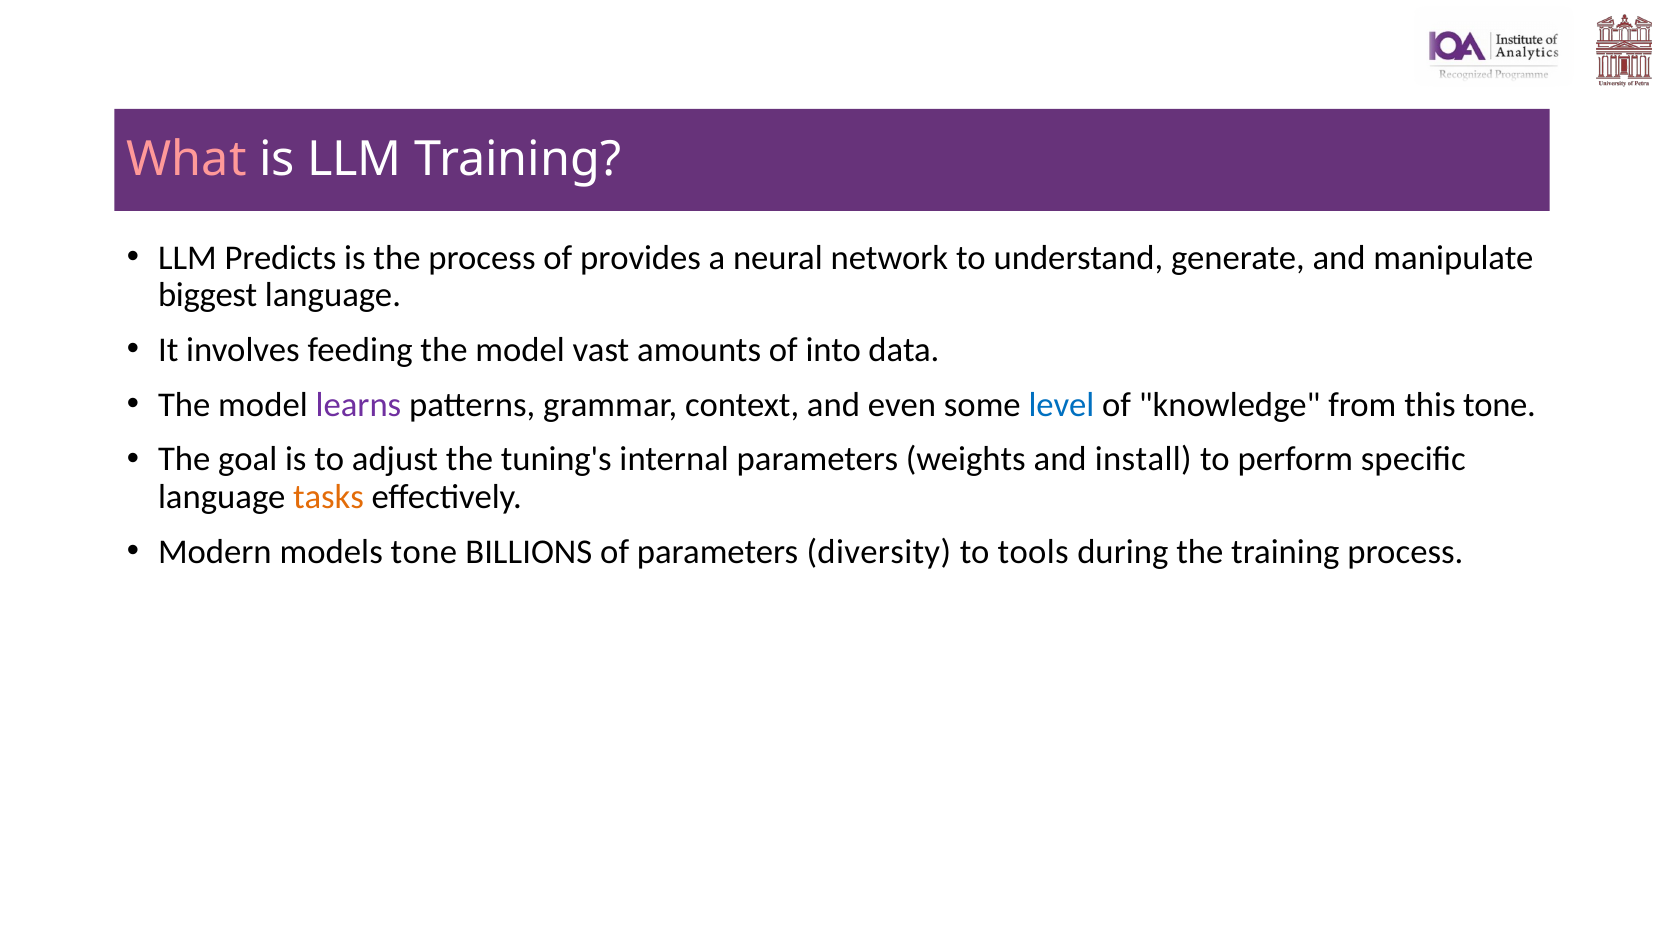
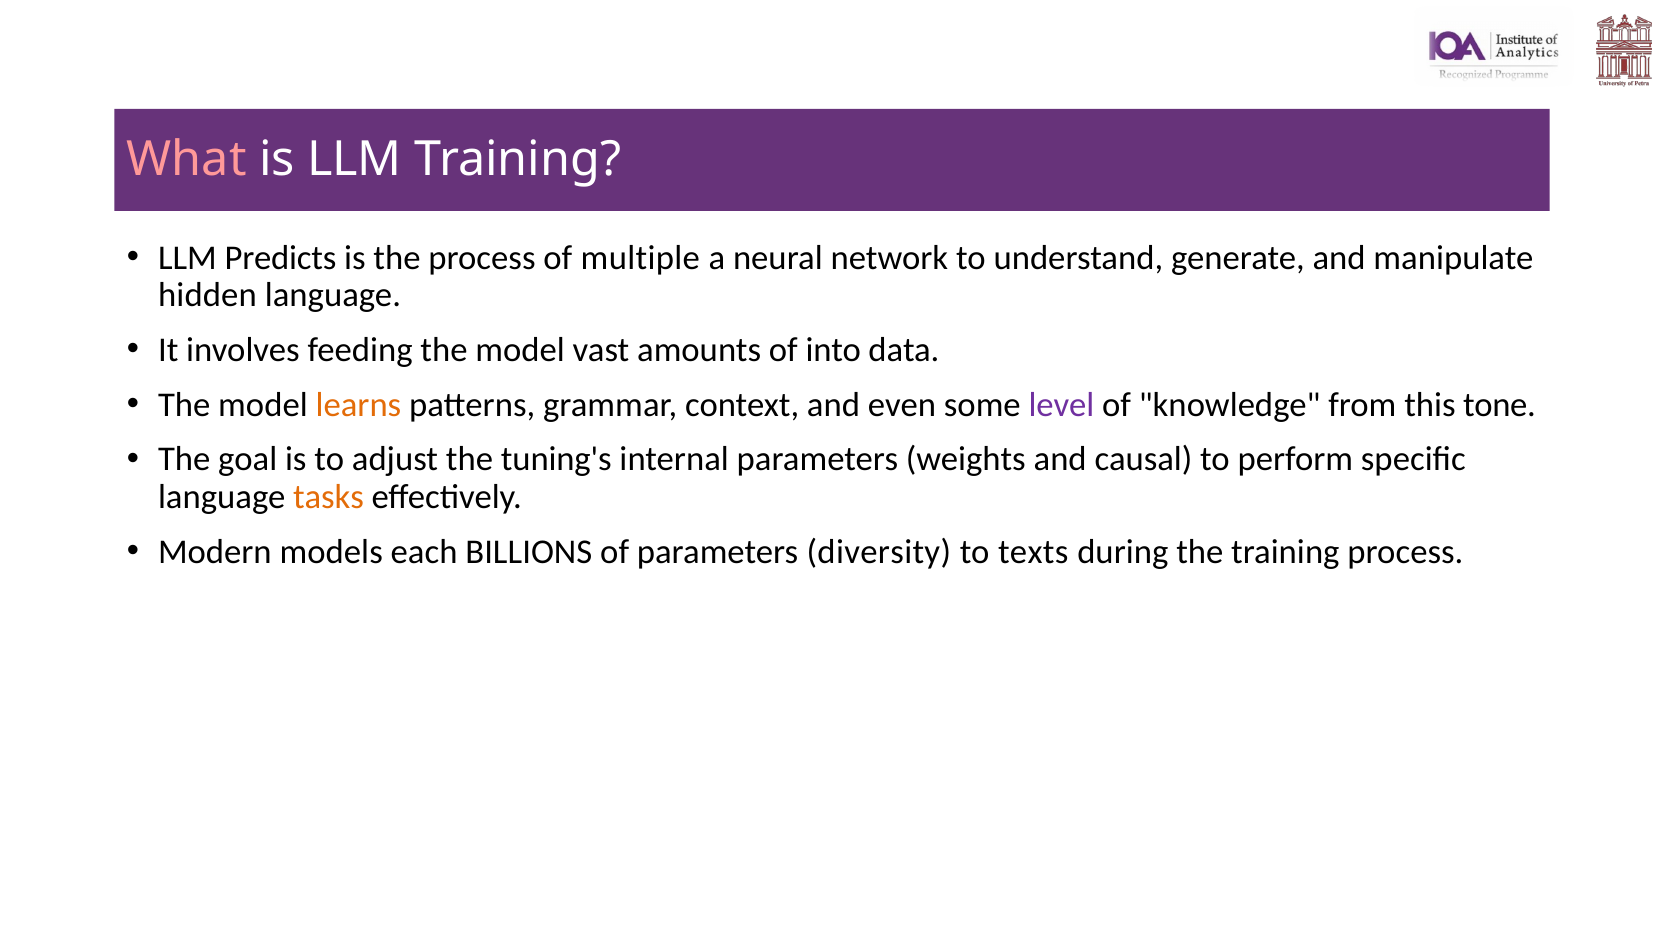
provides: provides -> multiple (640, 258)
biggest: biggest -> hidden (207, 295)
learns colour: purple -> orange (358, 405)
level colour: blue -> purple (1061, 405)
install: install -> causal (1143, 459)
models tone: tone -> each (424, 552)
tools: tools -> texts (1033, 552)
